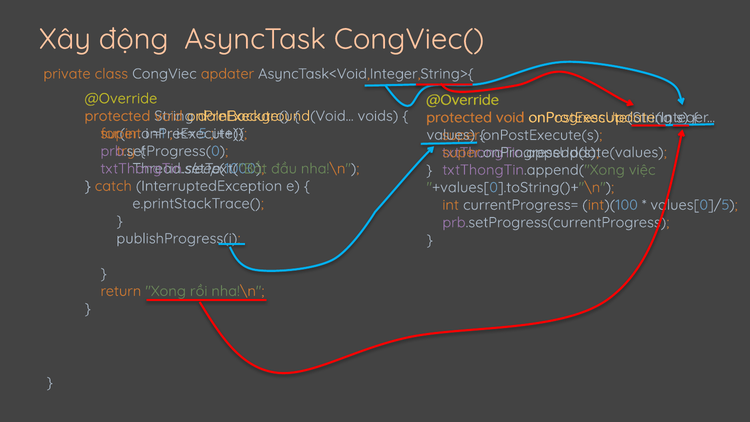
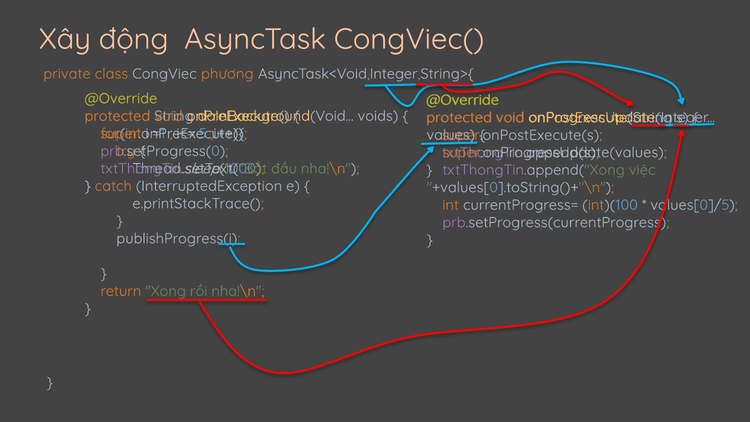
apdater: apdater -> phương (227, 74)
